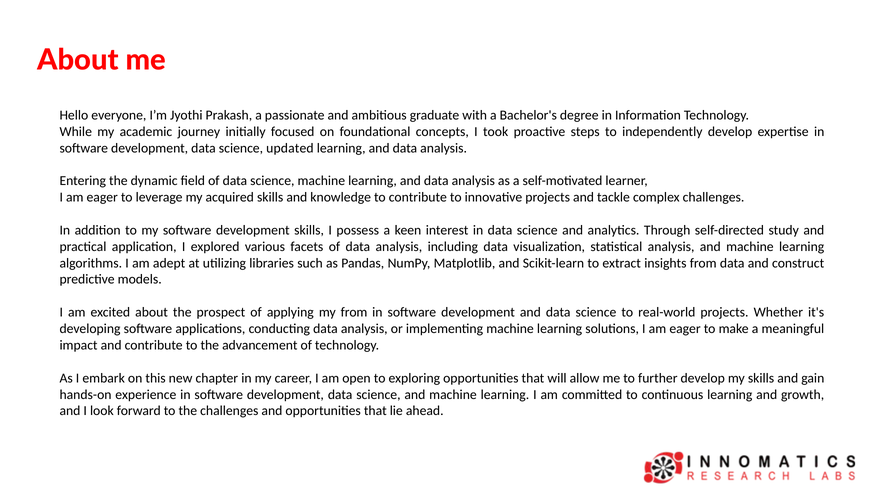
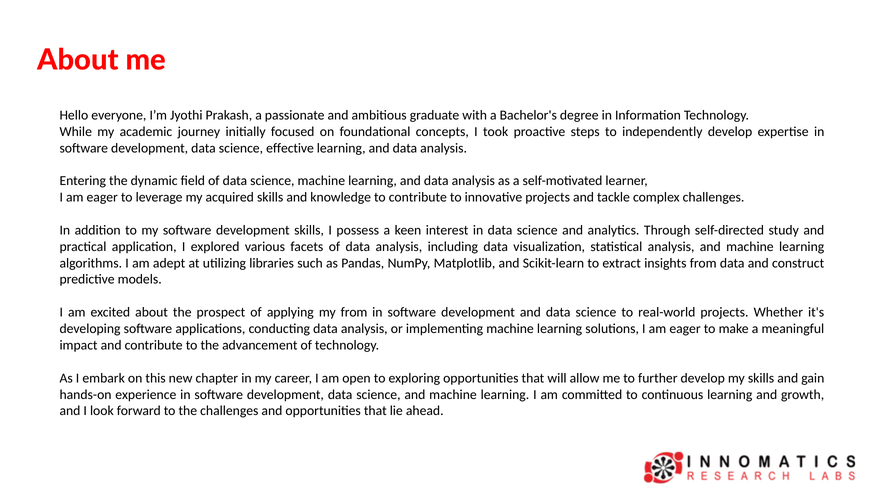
updated: updated -> effective (290, 148)
